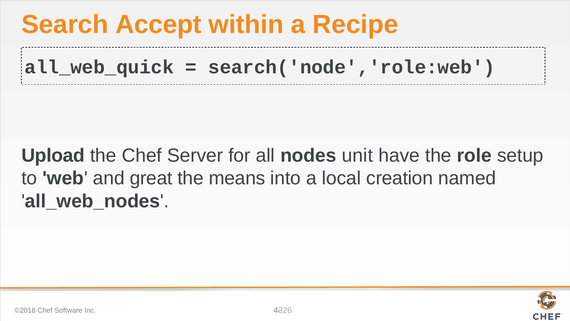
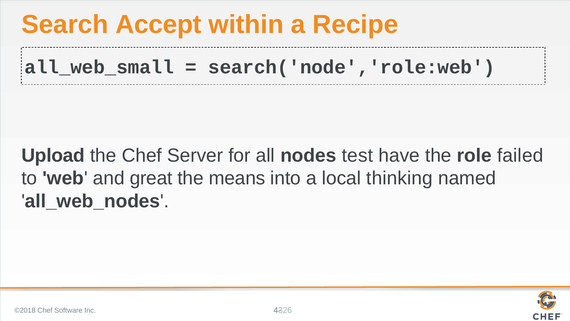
all_web_quick: all_web_quick -> all_web_small (99, 67)
unit: unit -> test (357, 155)
setup: setup -> failed (520, 155)
creation: creation -> thinking (400, 178)
